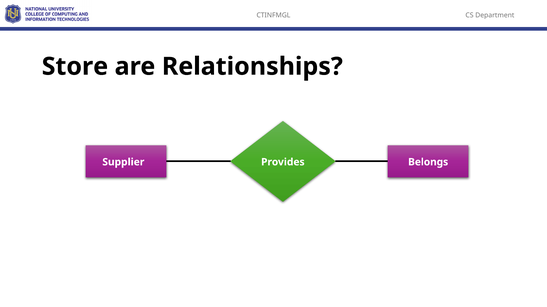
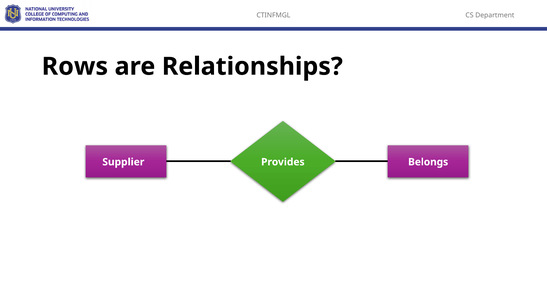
Store: Store -> Rows (75, 67)
